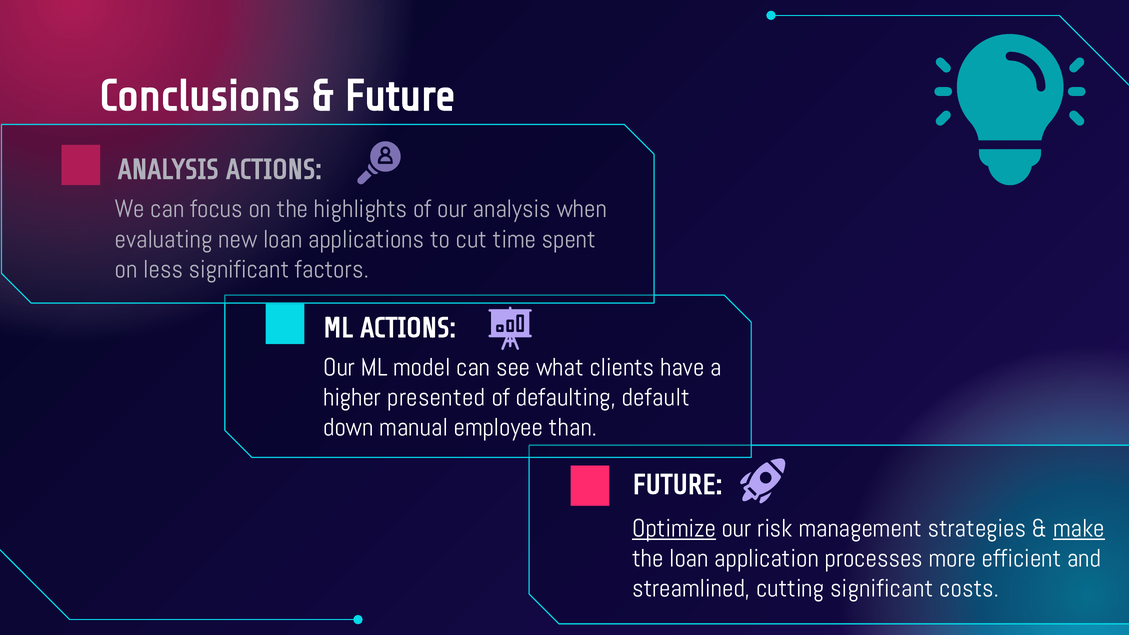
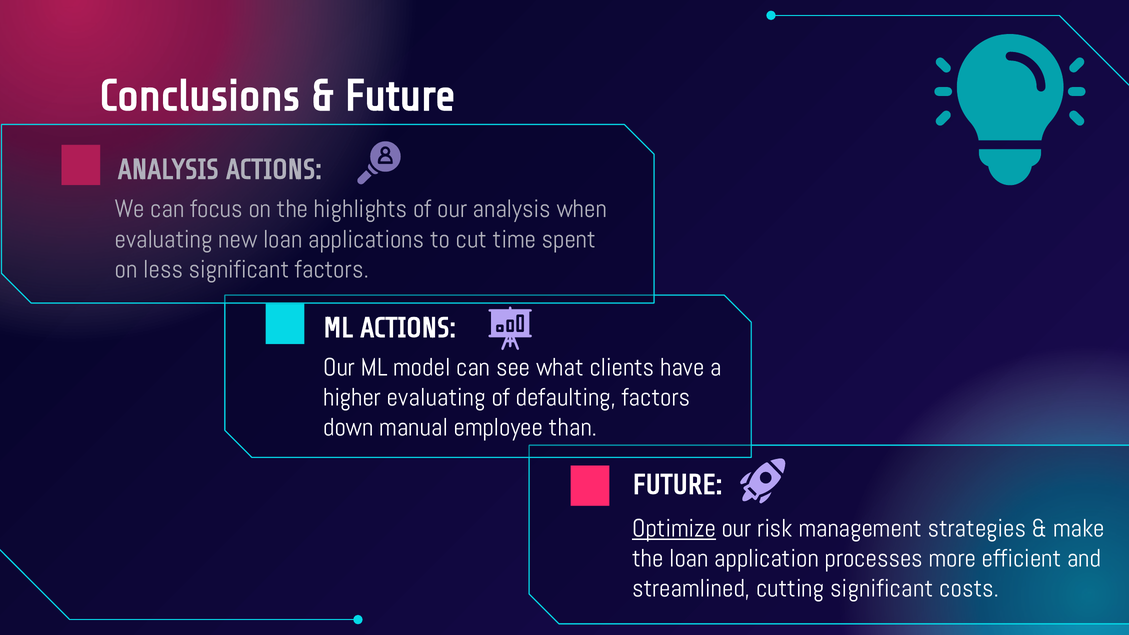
higher presented: presented -> evaluating (436, 397)
defaulting default: default -> factors (656, 397)
make underline: present -> none (1079, 529)
